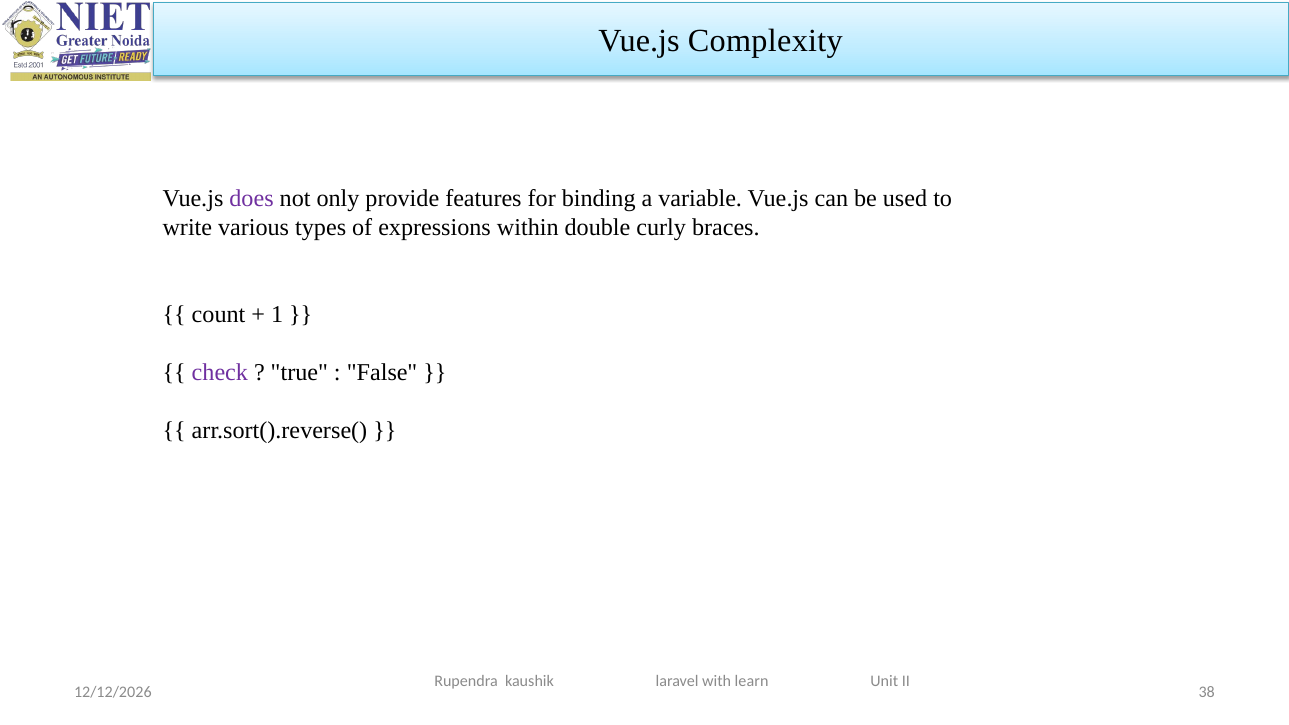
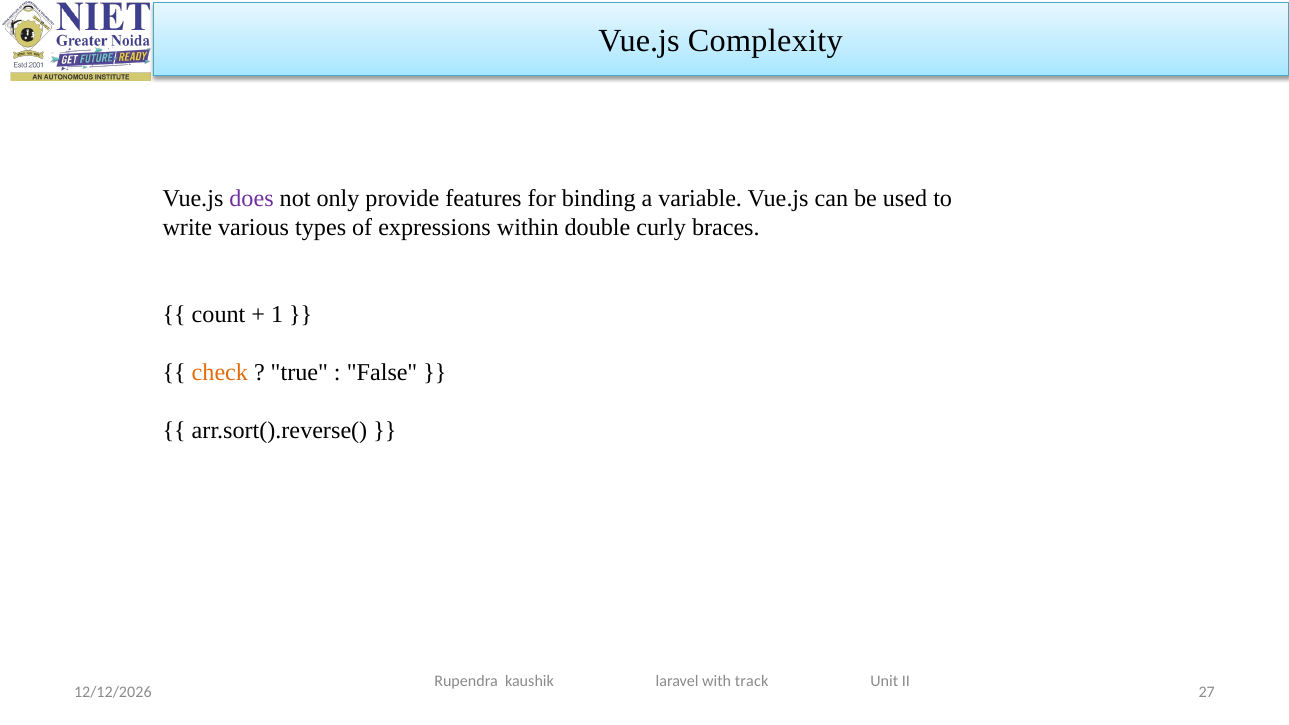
check colour: purple -> orange (220, 372)
learn: learn -> track (752, 681)
38: 38 -> 27 (1207, 692)
